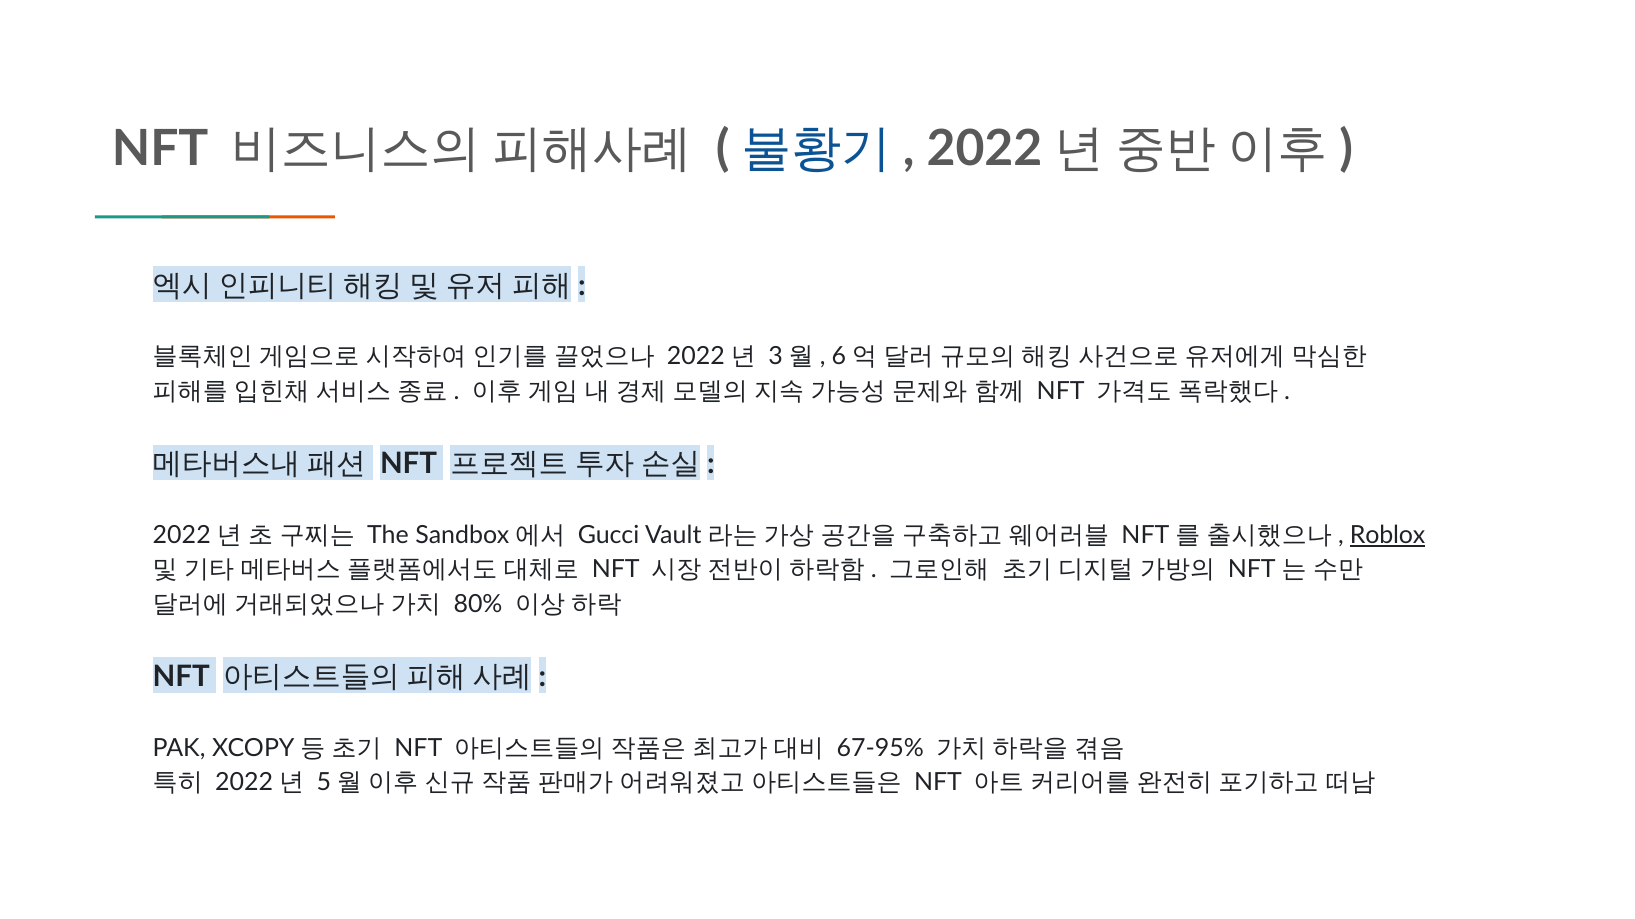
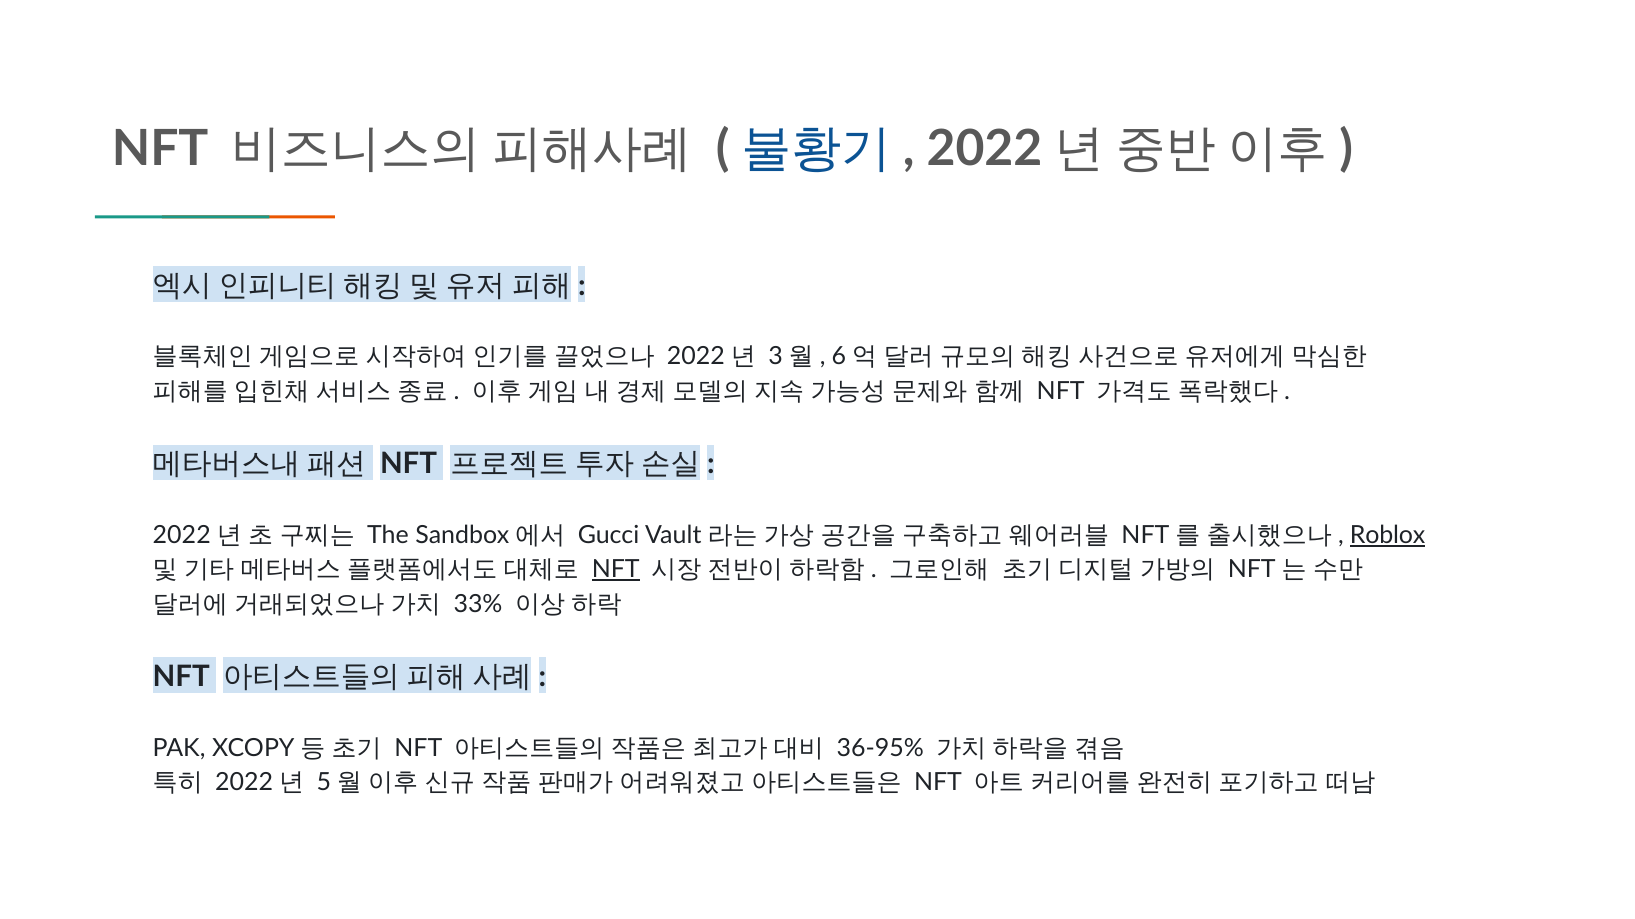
NFT underline: none -> present (616, 570)
80%: 80% -> 33% (478, 604)
67-95%: 67-95% -> 36-95% (880, 748)
